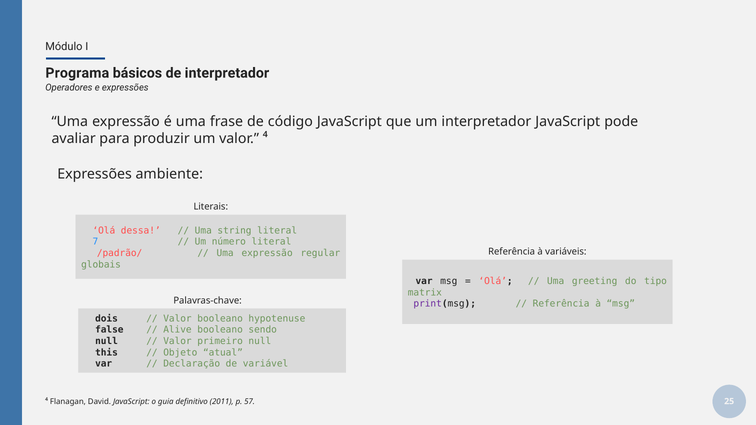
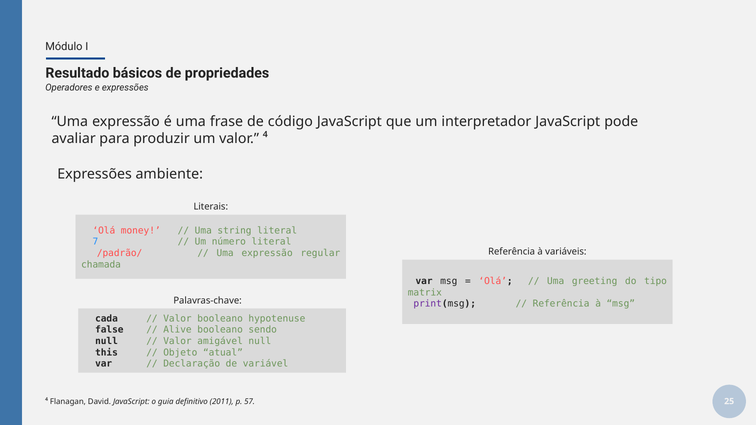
Programa: Programa -> Resultado (77, 73)
de interpretador: interpretador -> propriedades (227, 73)
dessa: dessa -> money (141, 231)
globais: globais -> chamada (101, 265)
dois: dois -> cada (106, 319)
primeiro: primeiro -> amigável (220, 341)
